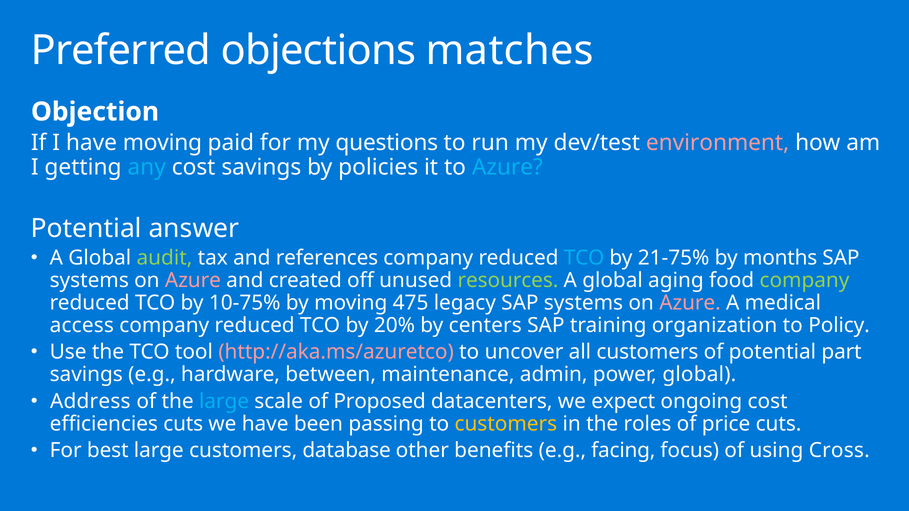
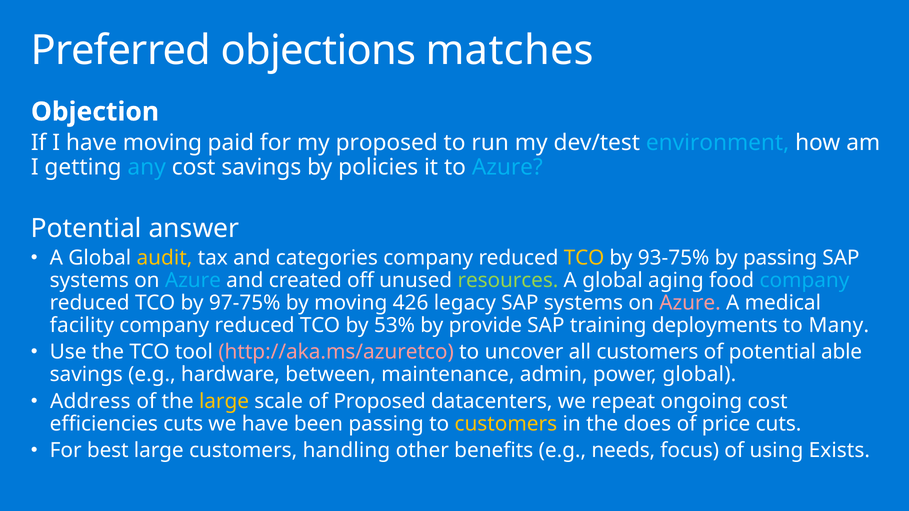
my questions: questions -> proposed (387, 143)
environment colour: pink -> light blue (718, 143)
audit colour: light green -> yellow (164, 258)
references: references -> categories (327, 258)
TCO colour: light blue -> yellow (584, 258)
21-75%: 21-75% -> 93-75% (674, 258)
by months: months -> passing (780, 258)
Azure colour: pink -> light blue (193, 281)
company colour: light green -> light blue (804, 281)
10-75%: 10-75% -> 97-75% (245, 303)
475: 475 -> 426 (411, 303)
access: access -> facility (82, 326)
20%: 20% -> 53% (394, 326)
centers: centers -> provide (485, 326)
organization: organization -> deployments (715, 326)
Policy: Policy -> Many (839, 326)
part: part -> able (842, 352)
large colour: light blue -> yellow (224, 401)
expect: expect -> repeat (623, 401)
roles: roles -> does (647, 424)
database: database -> handling (346, 451)
facing: facing -> needs (623, 451)
Cross: Cross -> Exists (839, 451)
